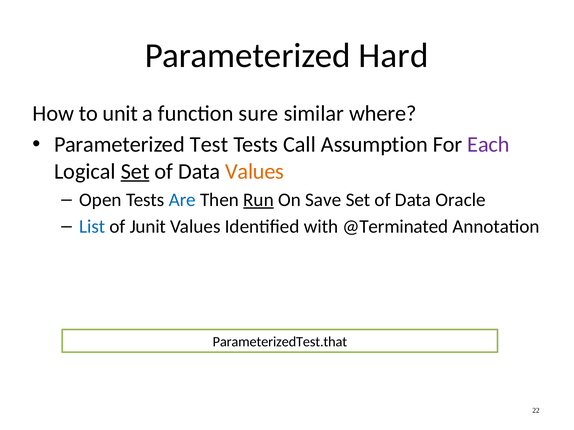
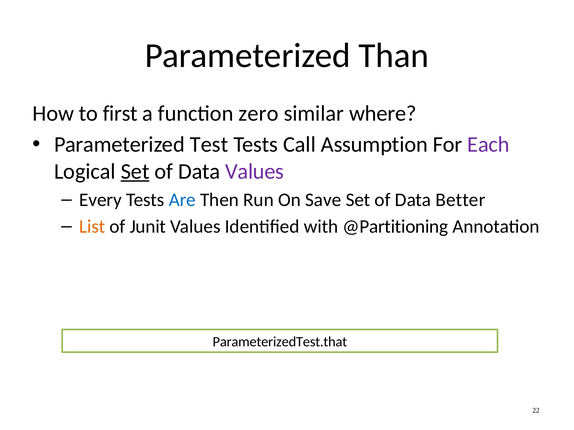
Hard: Hard -> Than (394, 56)
unit: unit -> first (120, 113)
sure: sure -> zero (258, 113)
Values colour: orange -> purple (255, 172)
Open: Open -> Every (100, 200)
Run underline: present -> none (259, 200)
Oracle: Oracle -> Better (460, 200)
List colour: blue -> orange (92, 227)
@Terminated: @Terminated -> @Partitioning (395, 227)
